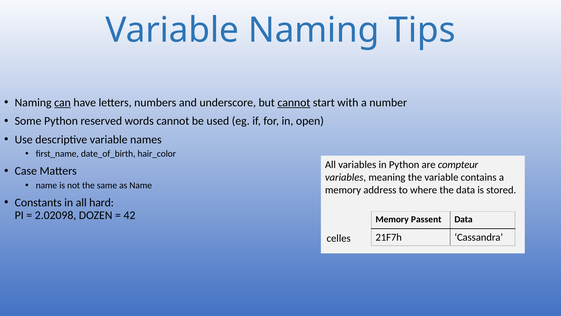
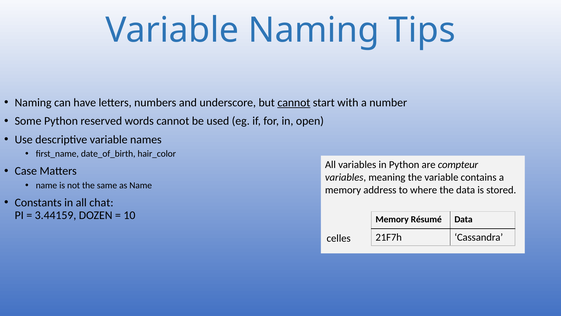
can underline: present -> none (62, 102)
hard: hard -> chat (101, 202)
2.02098: 2.02098 -> 3.44159 (56, 215)
42: 42 -> 10 (129, 215)
Passent: Passent -> Résumé (426, 219)
